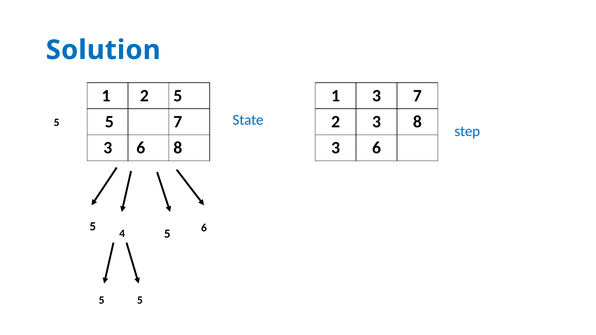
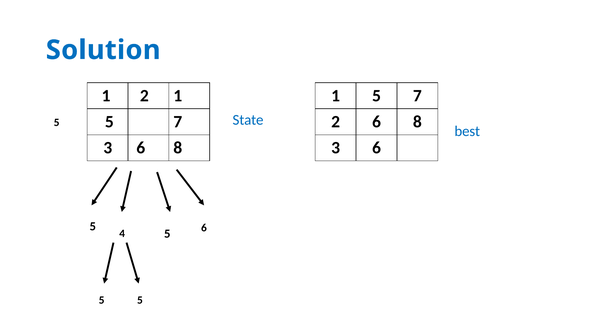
2 5: 5 -> 1 (178, 96)
3: 3 -> 5 (377, 96)
2 3: 3 -> 6 (377, 122)
step: step -> best (467, 131)
